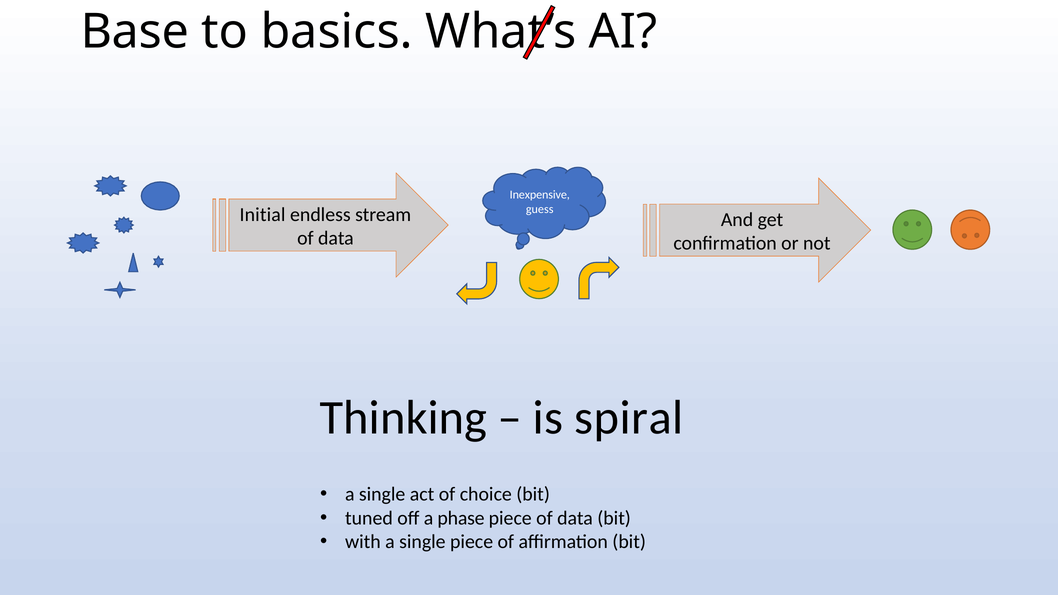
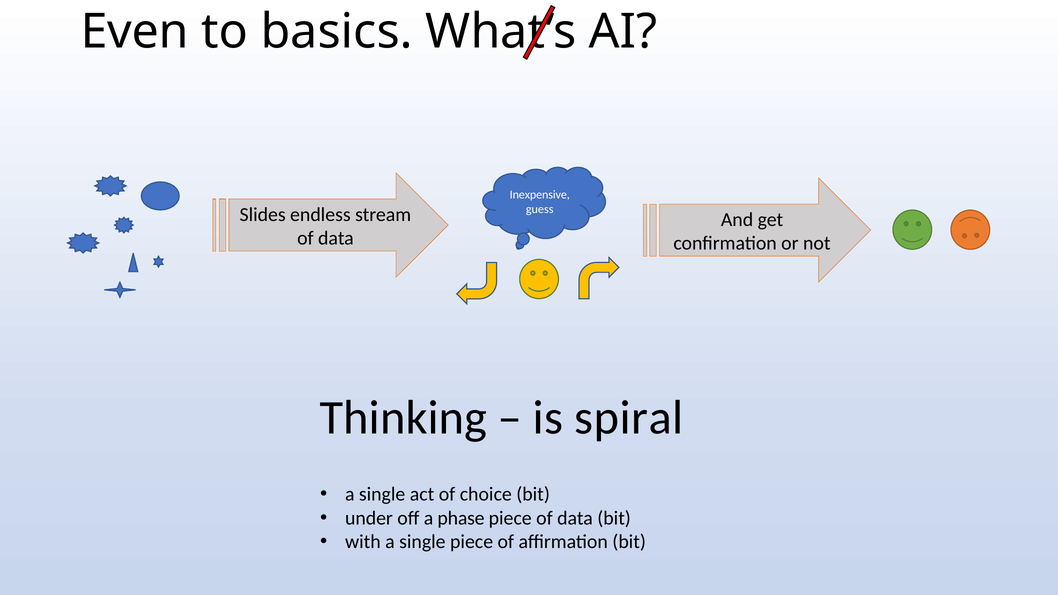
Base: Base -> Even (135, 32)
Initial: Initial -> Slides (263, 215)
tuned: tuned -> under (369, 518)
